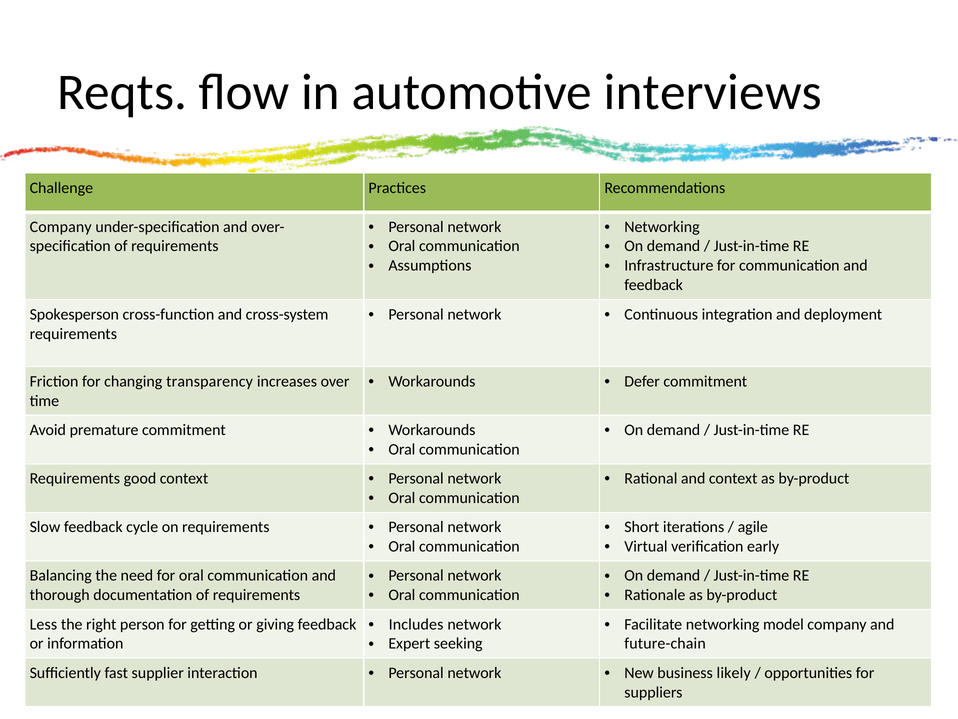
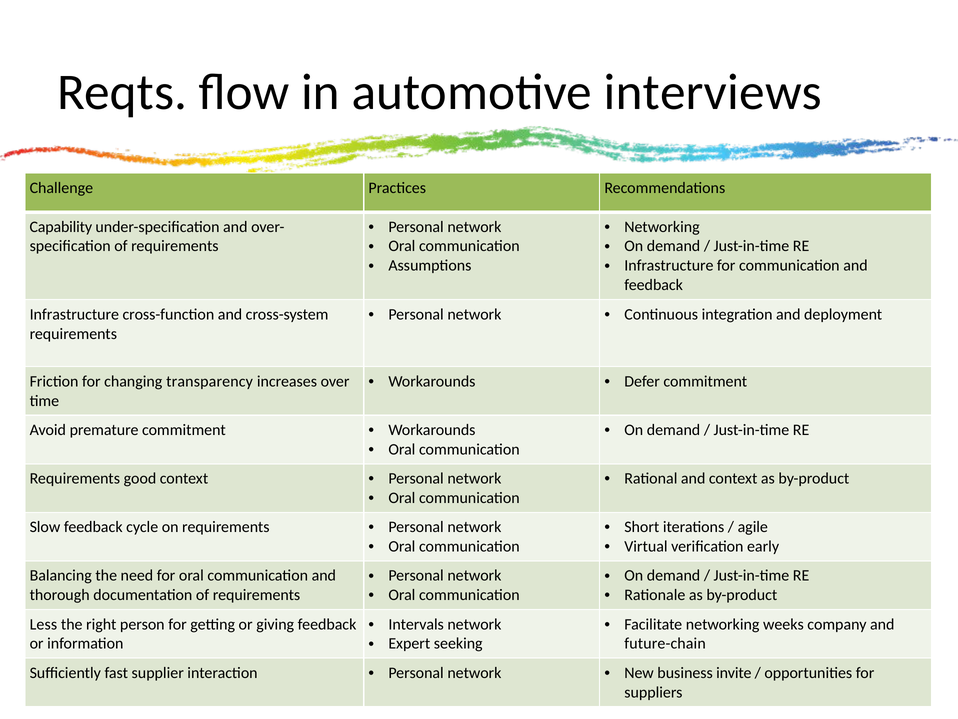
Company: Company -> Capability (61, 227)
Spokesperson: Spokesperson -> Infrastructure (74, 314)
Includes: Includes -> Intervals (416, 624)
model: model -> weeks (783, 624)
likely: likely -> invite (734, 672)
